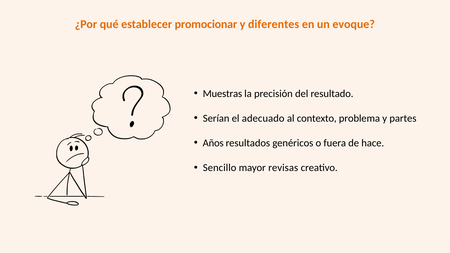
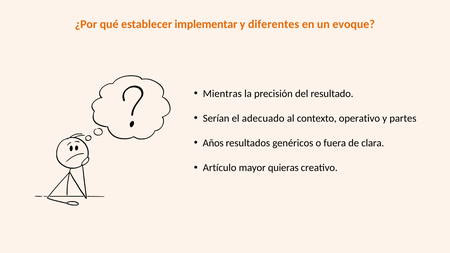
promocionar: promocionar -> implementar (206, 24)
Muestras: Muestras -> Mientras (222, 94)
problema: problema -> operativo (359, 118)
hace: hace -> clara (373, 143)
Sencillo: Sencillo -> Artículo (220, 168)
revisas: revisas -> quieras (283, 168)
